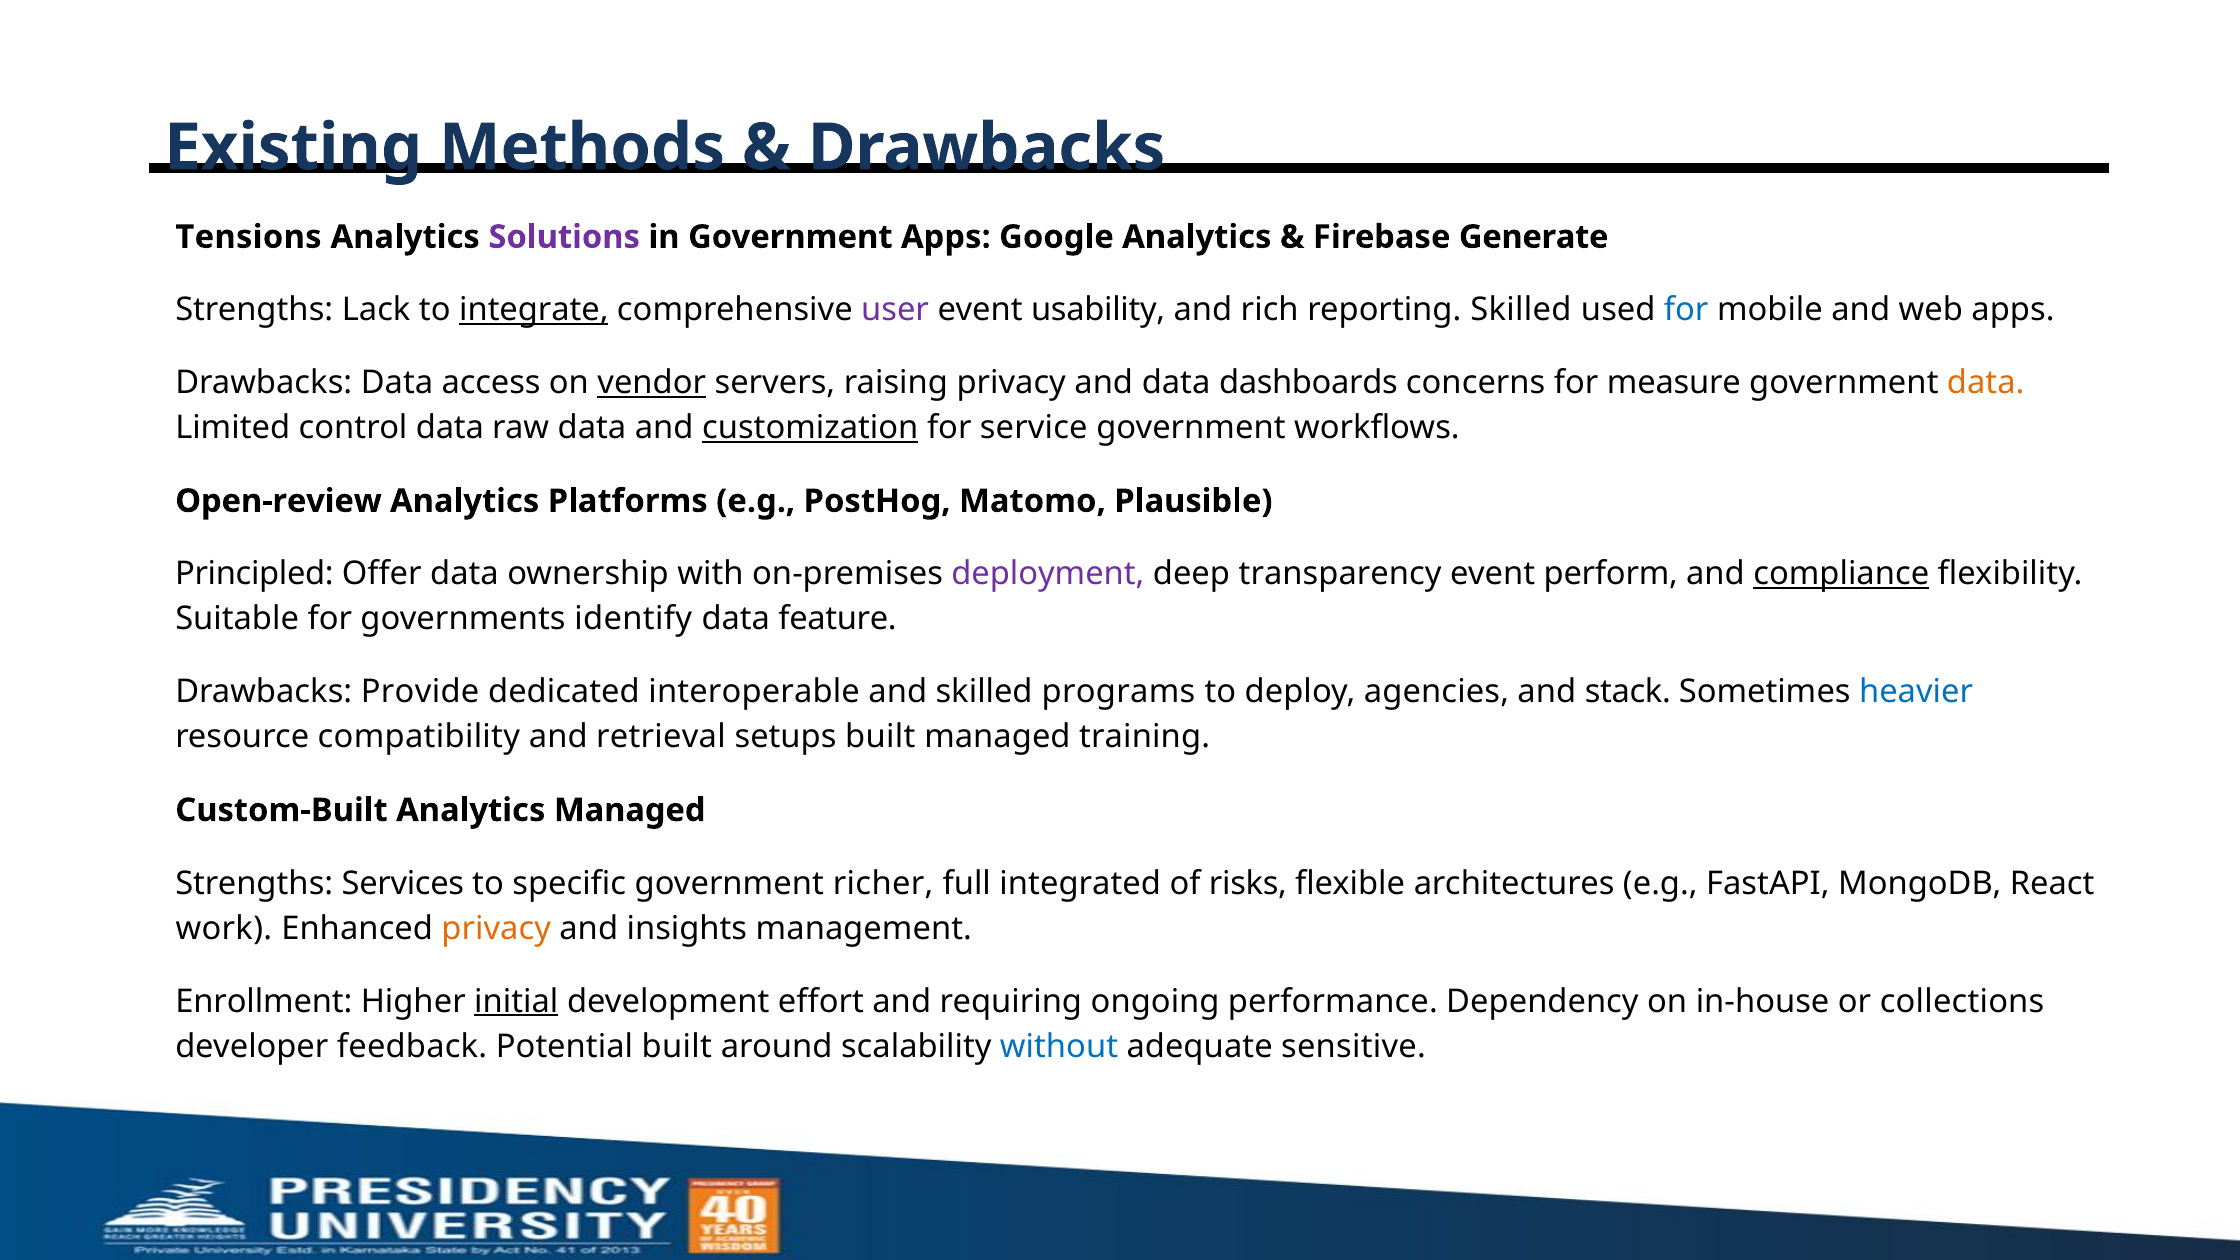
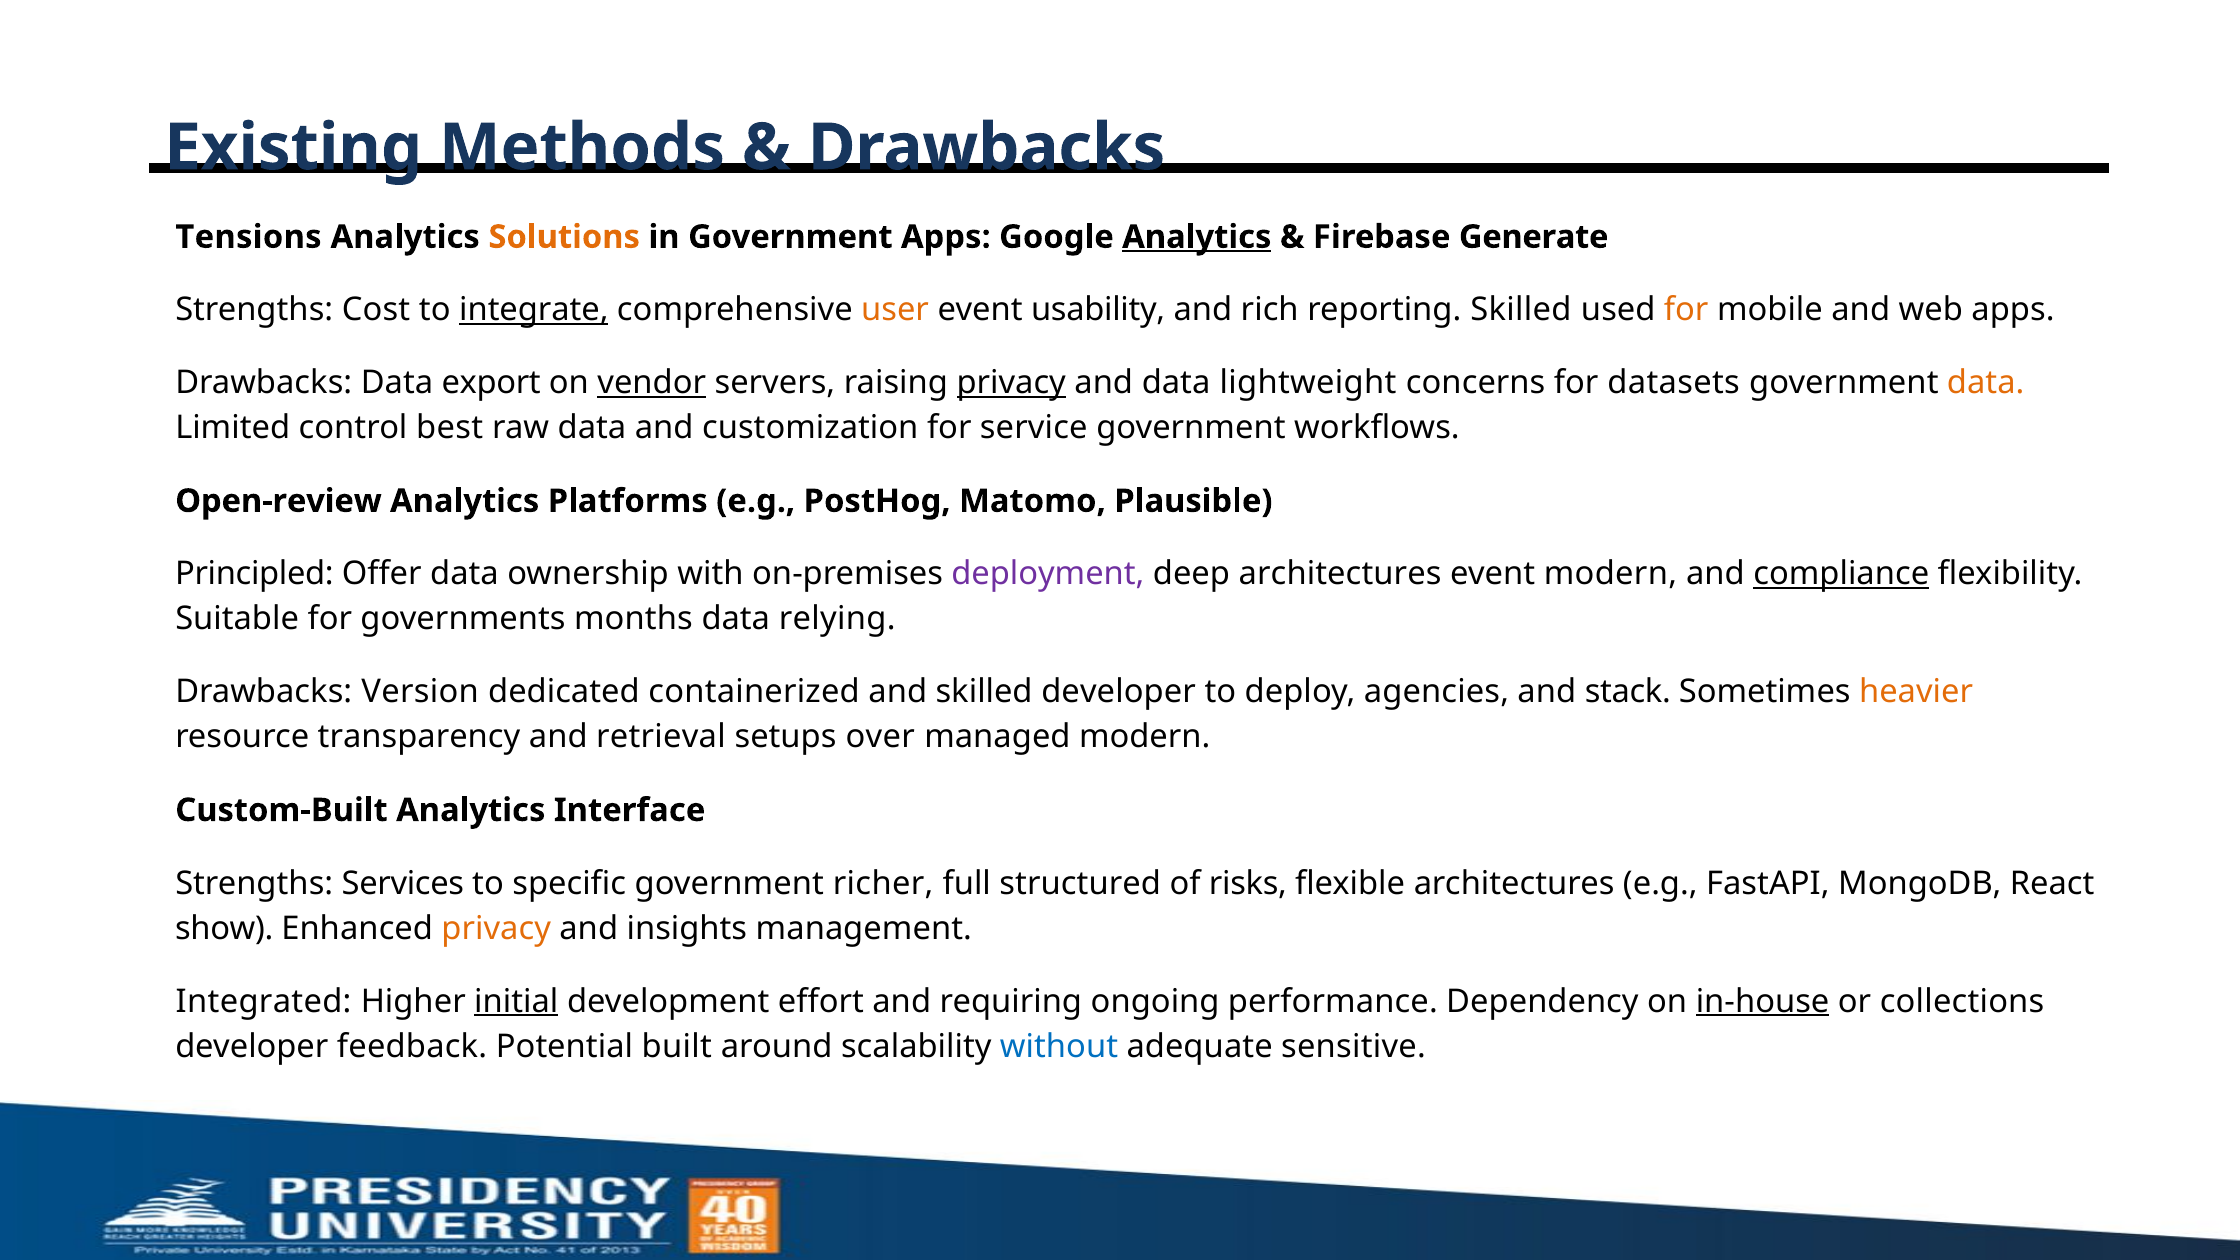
Solutions colour: purple -> orange (564, 237)
Analytics underline: none -> present (1197, 237)
Lack: Lack -> Cost (376, 310)
user colour: purple -> orange (895, 310)
for colour: blue -> orange (1686, 310)
access: access -> export (491, 383)
privacy underline: none -> present (1011, 383)
dashboards: dashboards -> lightweight (1308, 383)
measure: measure -> datasets (1674, 383)
control data: data -> best (450, 428)
customization underline: present -> none (810, 428)
deep transparency: transparency -> architectures (1340, 574)
event perform: perform -> modern (1610, 574)
identify: identify -> months (633, 619)
feature: feature -> relying (837, 619)
Provide: Provide -> Version (420, 692)
interoperable: interoperable -> containerized (754, 692)
skilled programs: programs -> developer (1119, 692)
heavier colour: blue -> orange (1916, 692)
compatibility: compatibility -> transparency (419, 737)
setups built: built -> over (880, 737)
managed training: training -> modern (1145, 737)
Analytics Managed: Managed -> Interface (630, 810)
integrated: integrated -> structured (1080, 883)
work: work -> show (224, 928)
Enrollment: Enrollment -> Integrated (264, 1001)
in-house underline: none -> present (1763, 1001)
